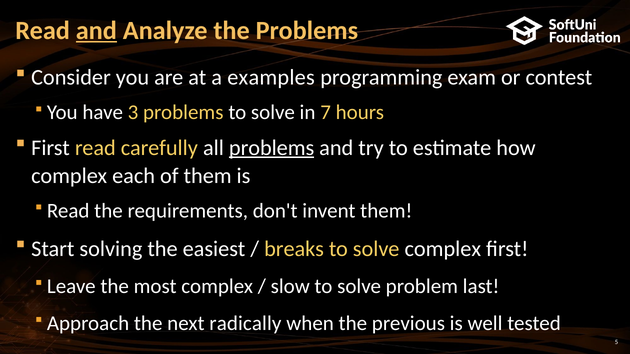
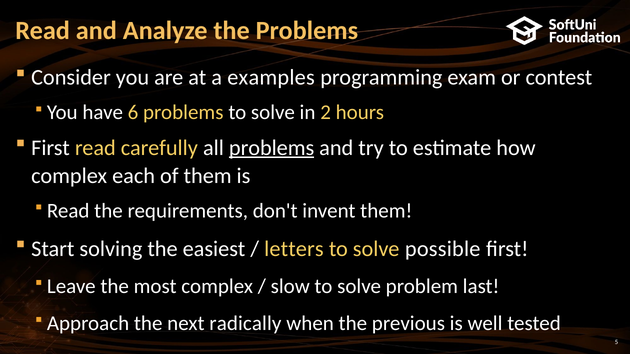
and underline: present -> none (96, 31)
3: 3 -> 6 (133, 113)
7: 7 -> 2 (326, 113)
breaks: breaks -> letters (294, 249)
solve complex: complex -> possible (443, 249)
